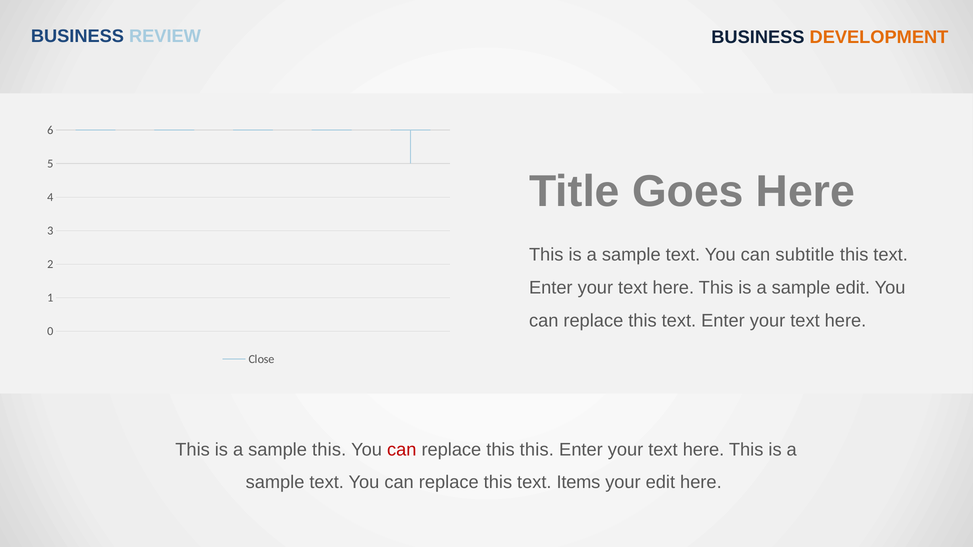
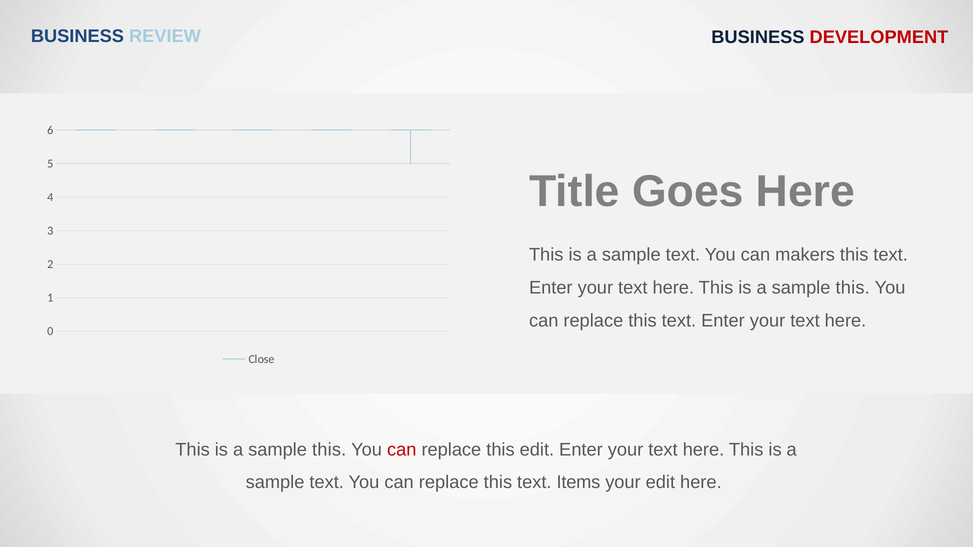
DEVELOPMENT colour: orange -> red (879, 37)
subtitle: subtitle -> makers (805, 255)
edit: edit -> this (853, 288)
this this: this -> edit (537, 450)
